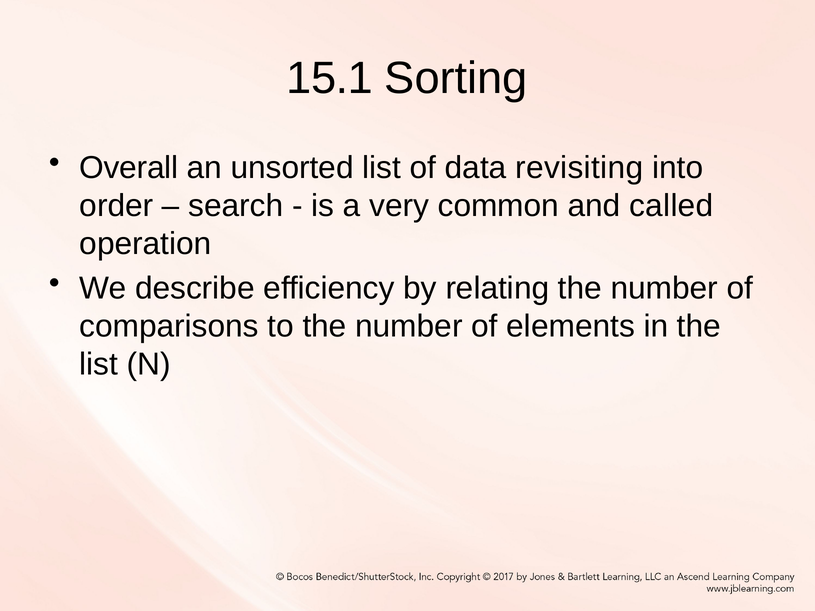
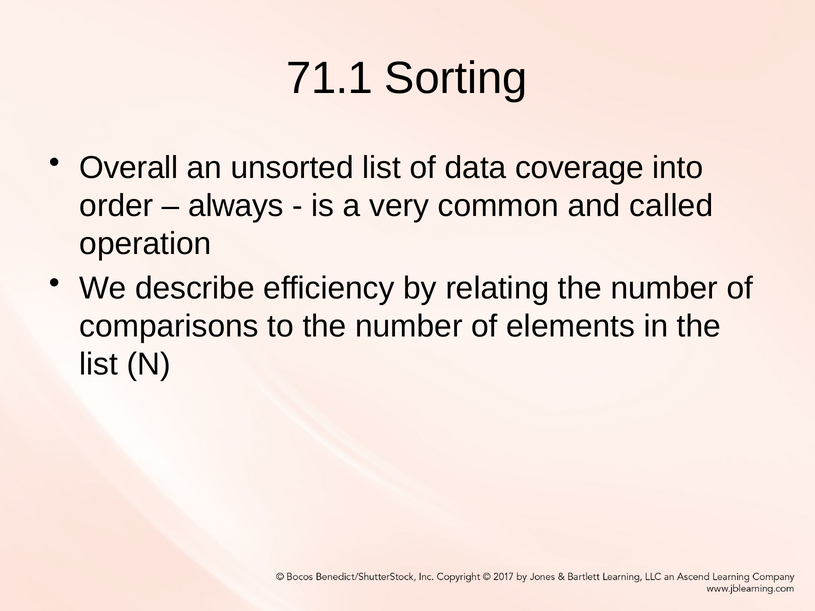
15.1: 15.1 -> 71.1 (330, 79)
revisiting: revisiting -> coverage (579, 168)
search: search -> always (236, 206)
